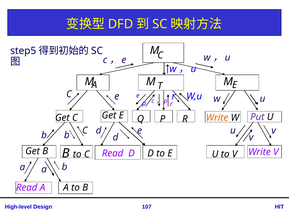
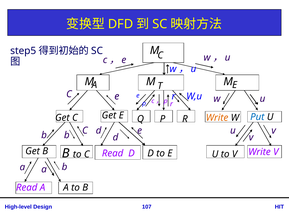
Put colour: purple -> blue (257, 117)
